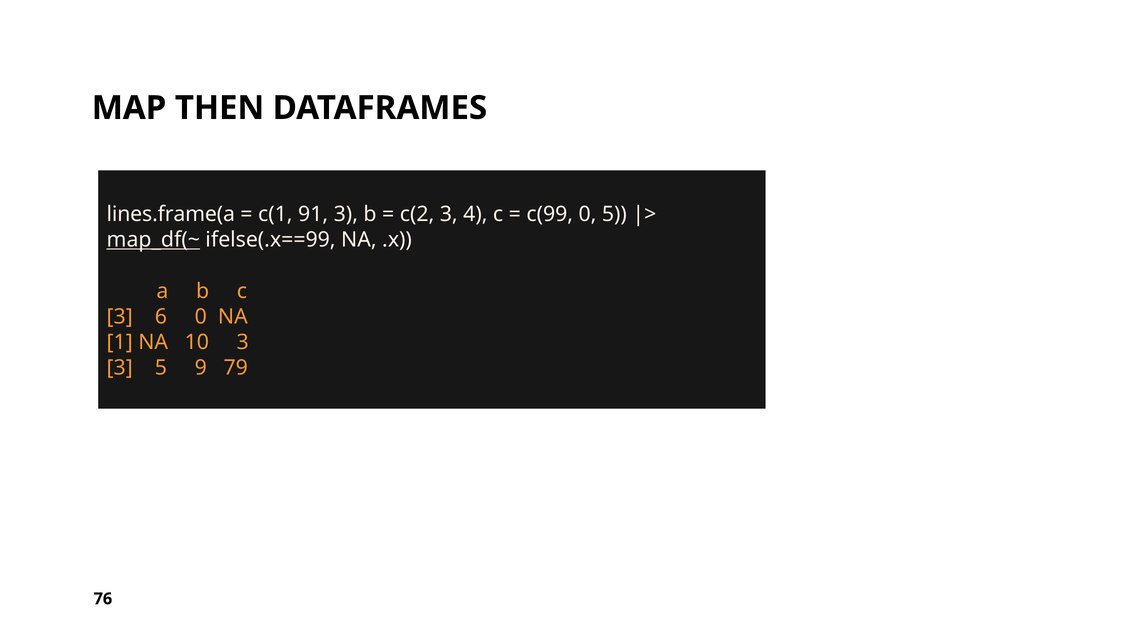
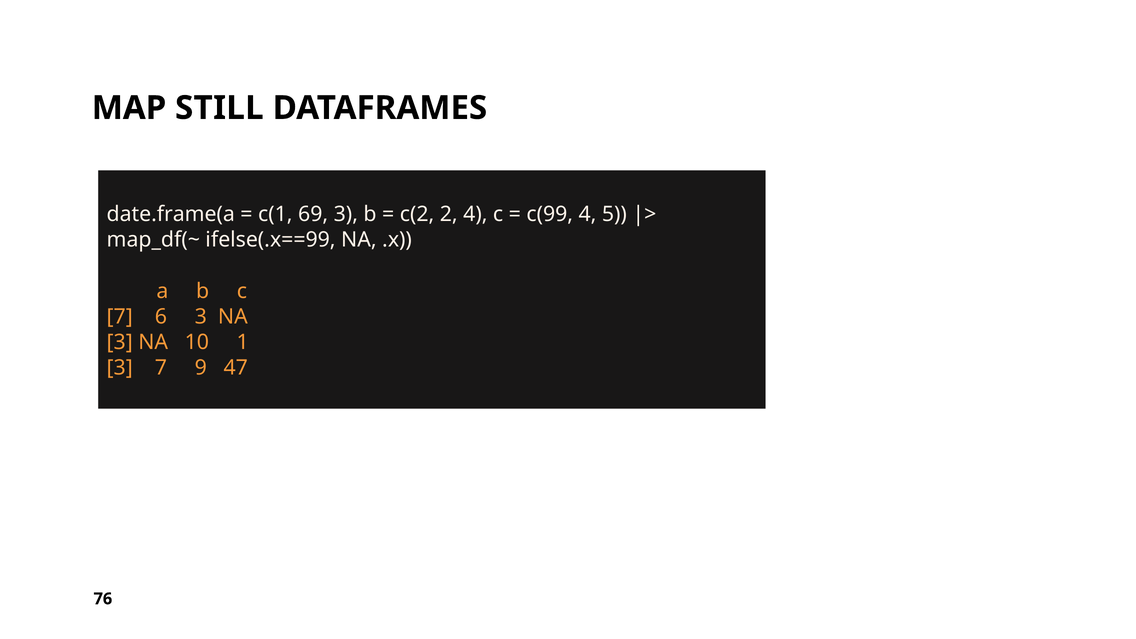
THEN: THEN -> STILL (219, 108)
lines.frame(a: lines.frame(a -> date.frame(a (171, 214)
91: 91 -> 69 (313, 214)
c(2 3: 3 -> 2 (449, 214)
c(99 0: 0 -> 4 (587, 214)
map_df(~ underline: present -> none (153, 240)
3: 3 -> 7 (120, 317)
6 0: 0 -> 3 (201, 317)
1: 1 -> 3 (120, 342)
10 3: 3 -> 1 (243, 342)
3 5: 5 -> 7 (161, 368)
79: 79 -> 47 (236, 368)
